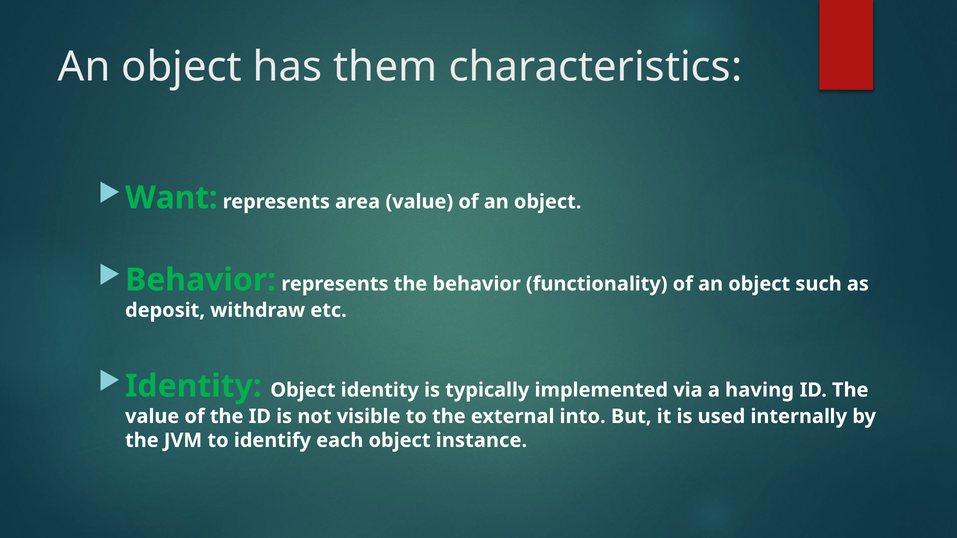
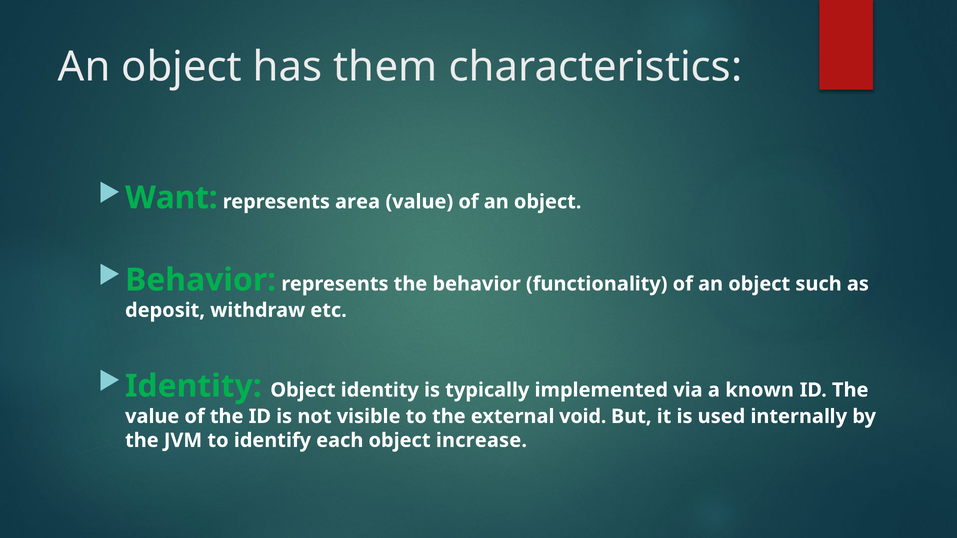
having: having -> known (760, 390)
into: into -> void (583, 417)
instance: instance -> increase (481, 441)
